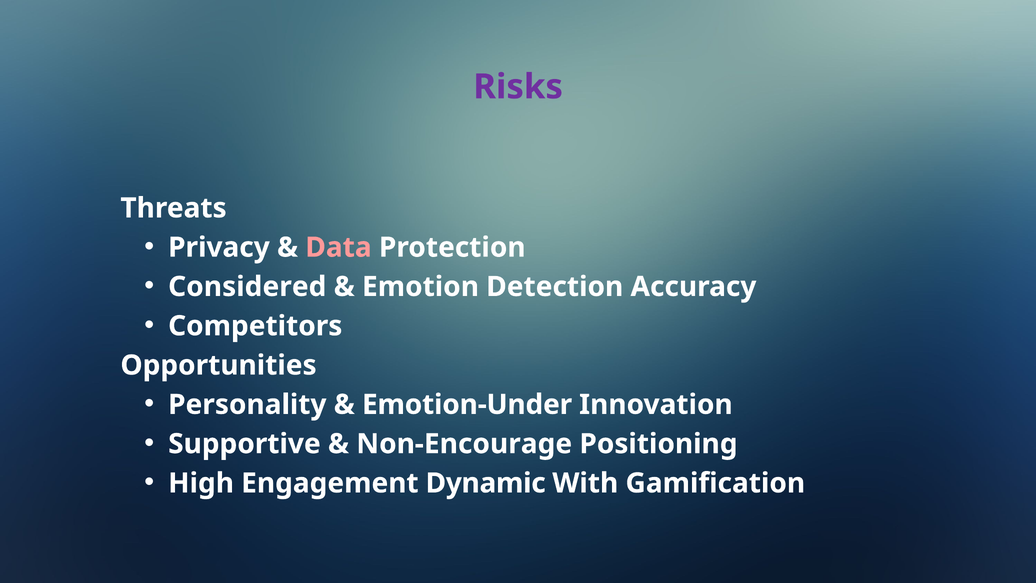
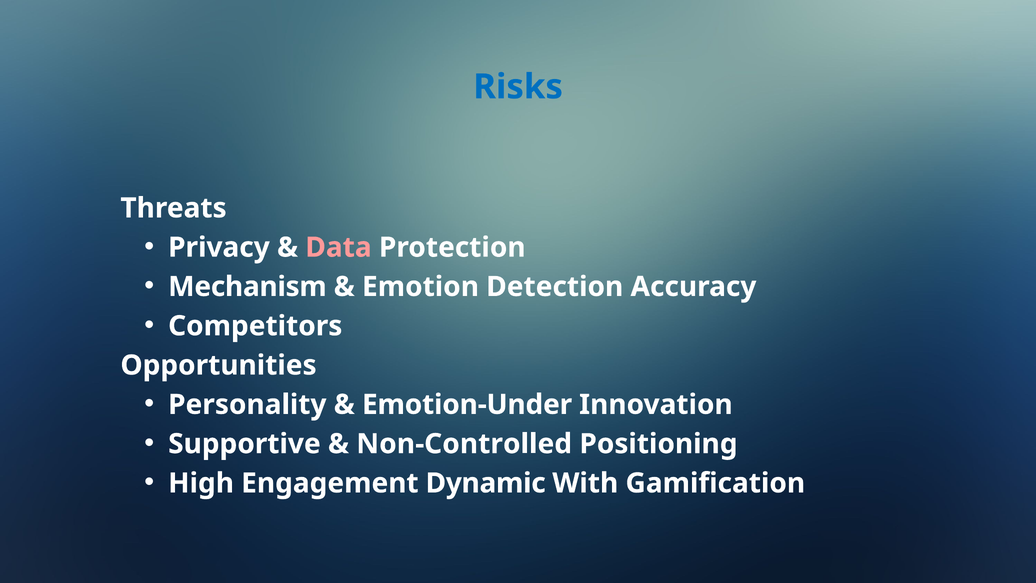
Risks colour: purple -> blue (518, 87)
Considered: Considered -> Mechanism (247, 287)
Non-Encourage: Non-Encourage -> Non-Controlled (464, 444)
